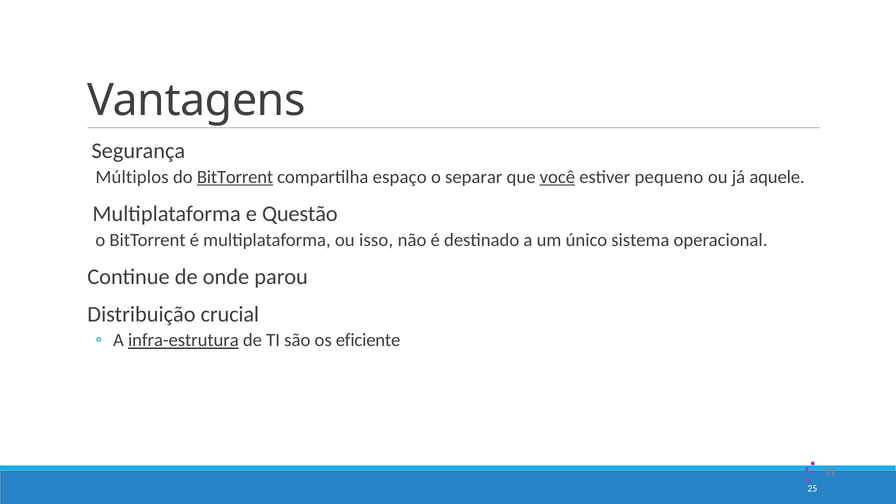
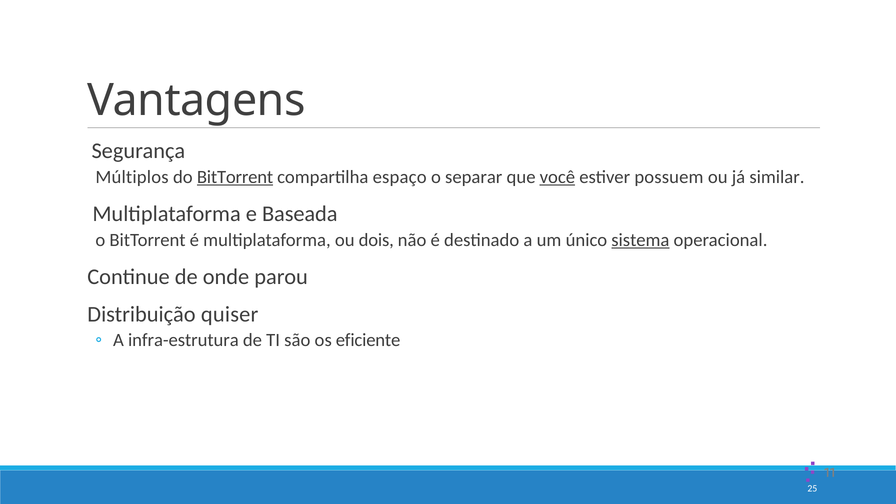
pequeno: pequeno -> possuem (669, 177)
aquele: aquele -> similar (777, 177)
Questão: Questão -> Baseada (300, 214)
isso: isso -> dois (376, 240)
sistema underline: none -> present (640, 240)
crucial: crucial -> quiser (230, 314)
infra-estrutura underline: present -> none (183, 340)
